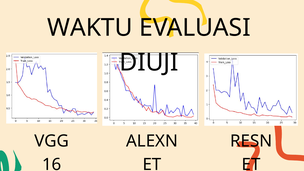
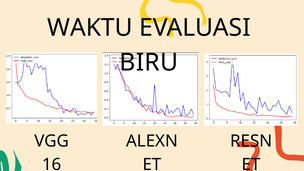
DIUJI: DIUJI -> BIRU (149, 62)
